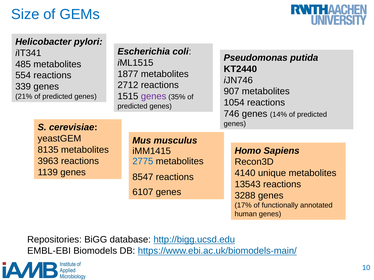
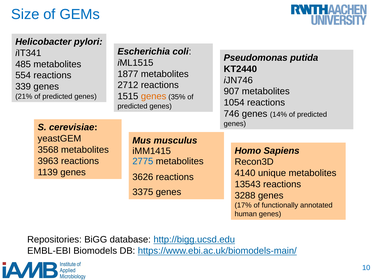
genes colour: purple -> orange (154, 97)
8135: 8135 -> 3568 (48, 150)
8547: 8547 -> 3626 (143, 177)
6107: 6107 -> 3375 (143, 192)
